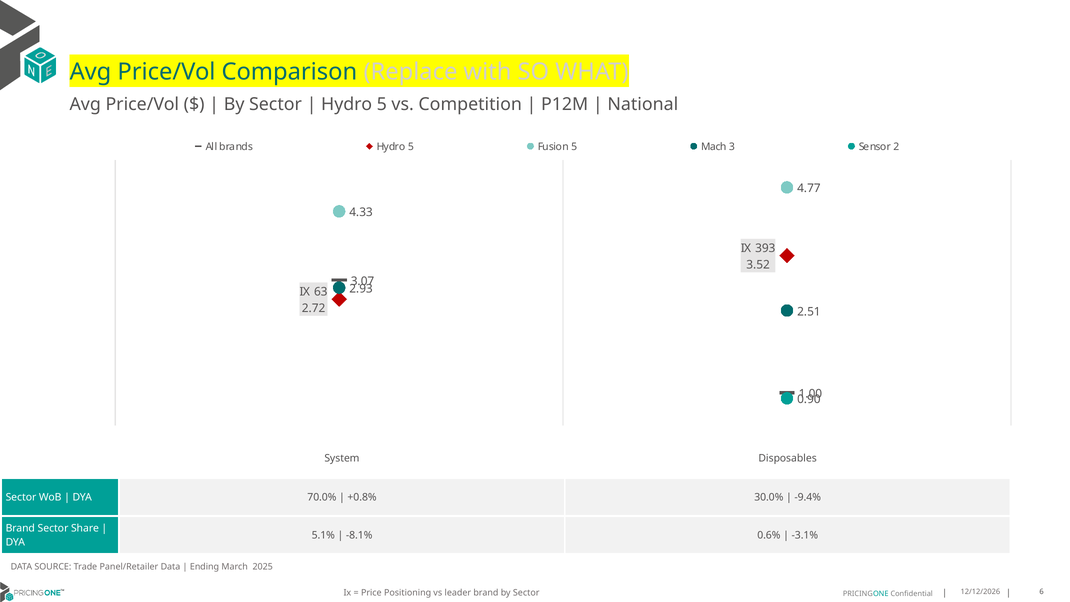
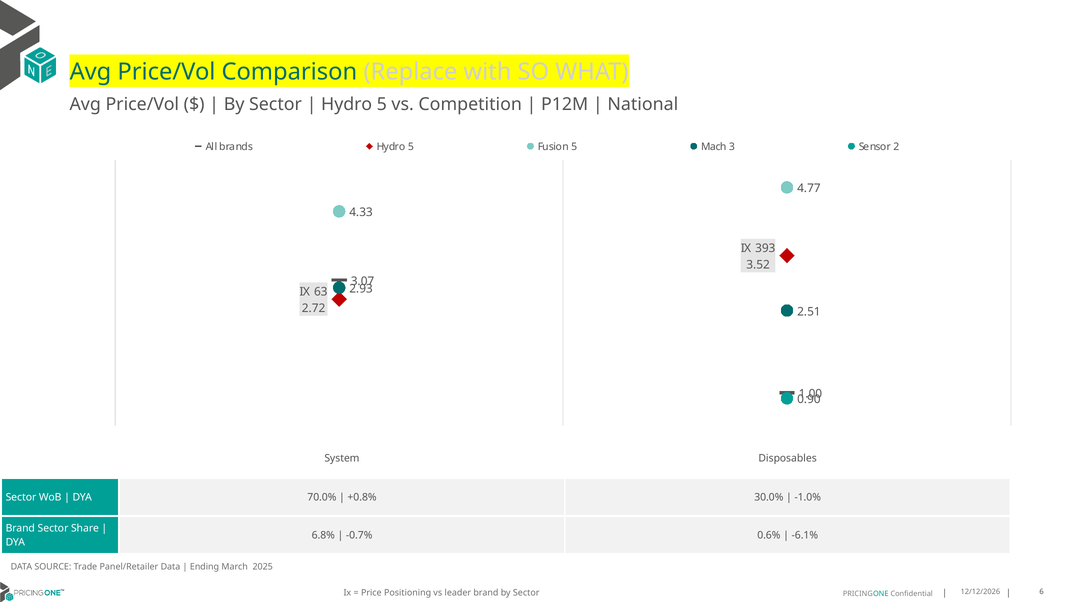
-9.4%: -9.4% -> -1.0% (808, 497)
5.1%: 5.1% -> 6.8% (323, 535)
-8.1%: -8.1% -> -0.7% (359, 535)
-3.1%: -3.1% -> -6.1% (805, 535)
